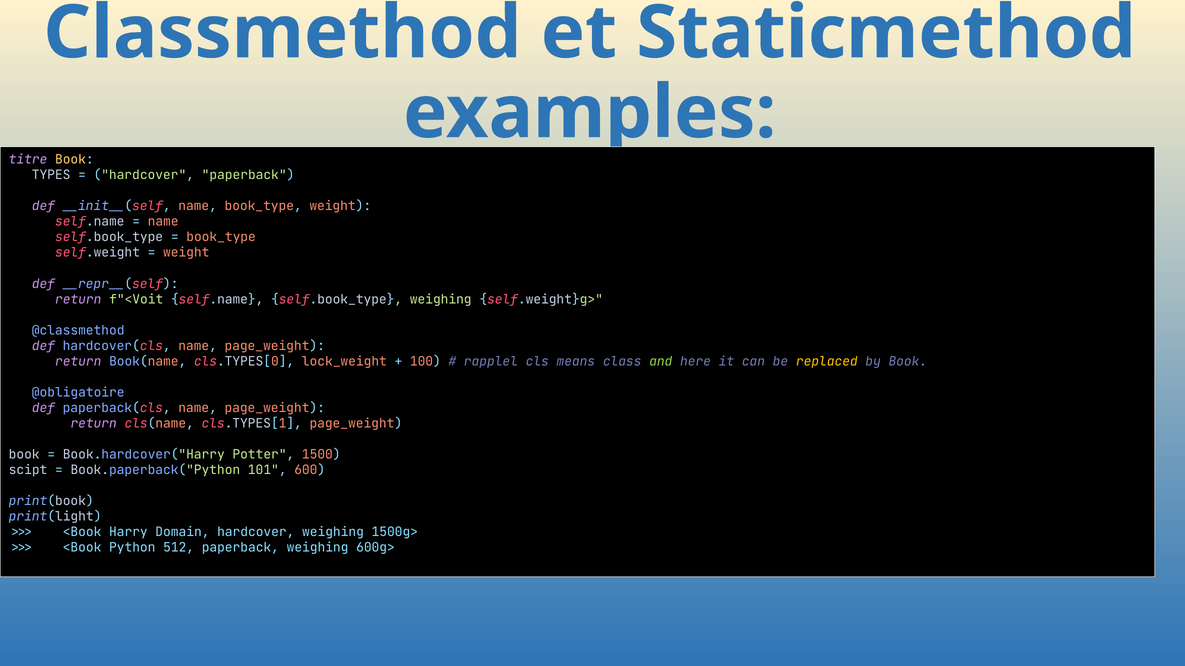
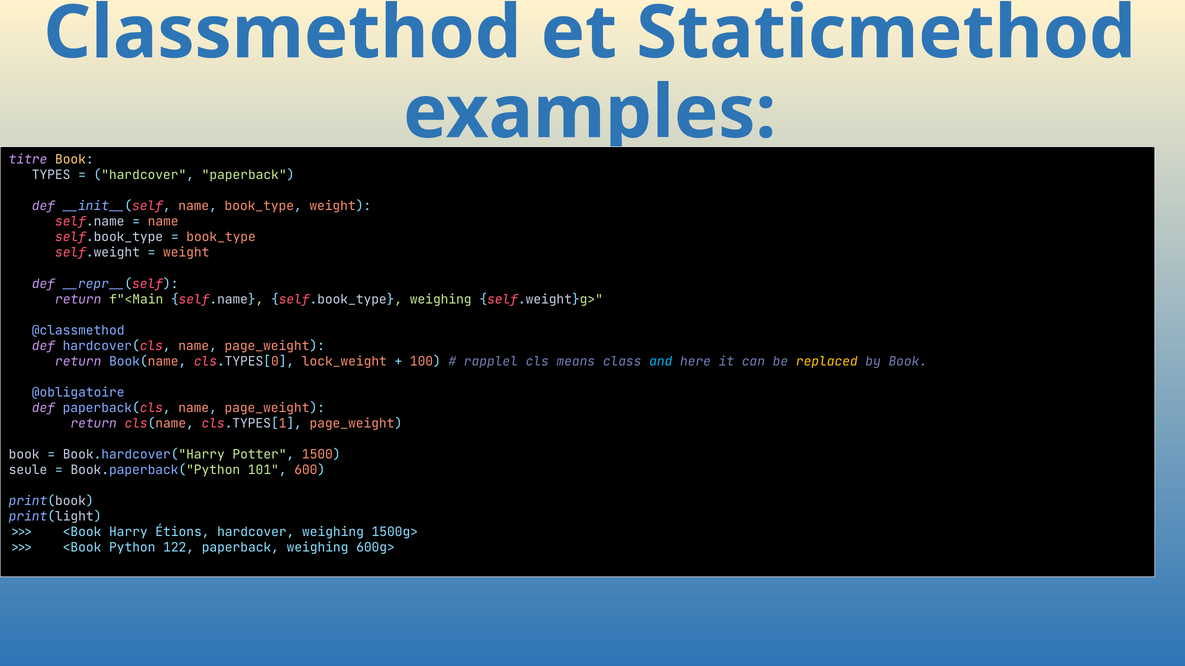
f"<Voit: f"<Voit -> f"<Main (136, 300)
and colour: light green -> light blue (661, 362)
scipt: scipt -> seule (28, 470)
Domain: Domain -> Étions (182, 533)
512: 512 -> 122 (179, 548)
